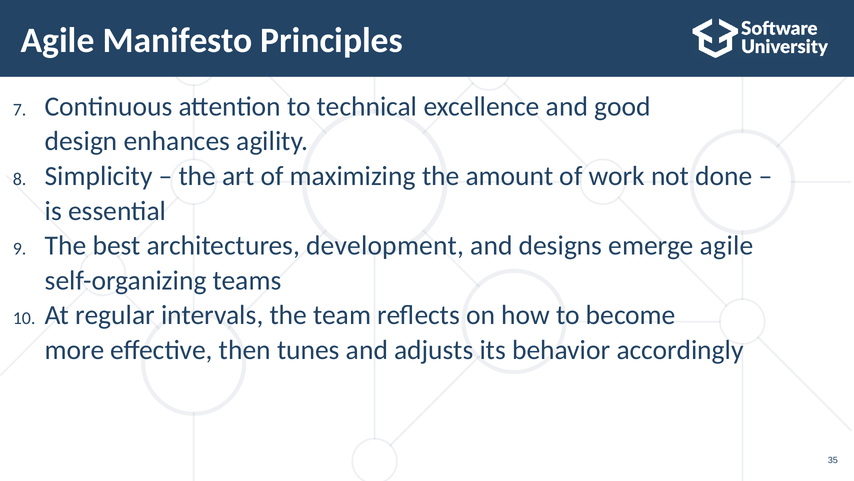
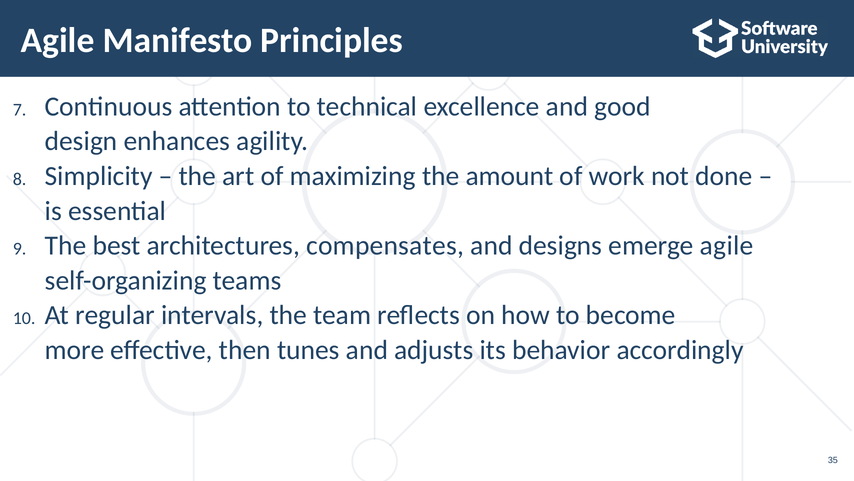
development: development -> compensates (385, 245)
